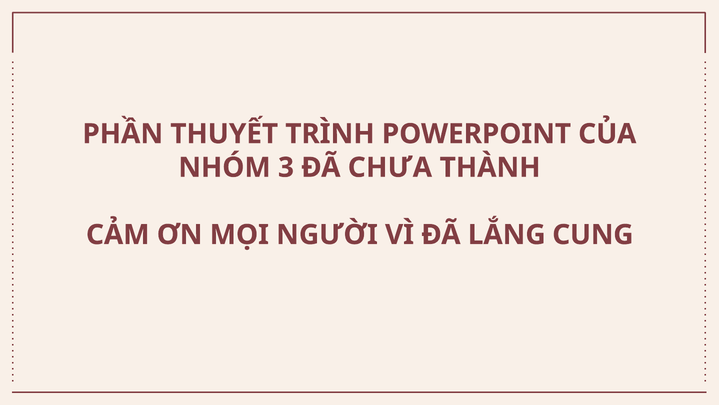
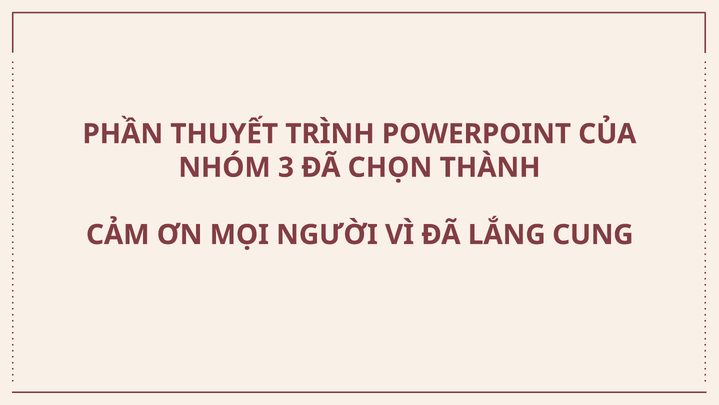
CHƯA: CHƯA -> CHỌN (390, 167)
